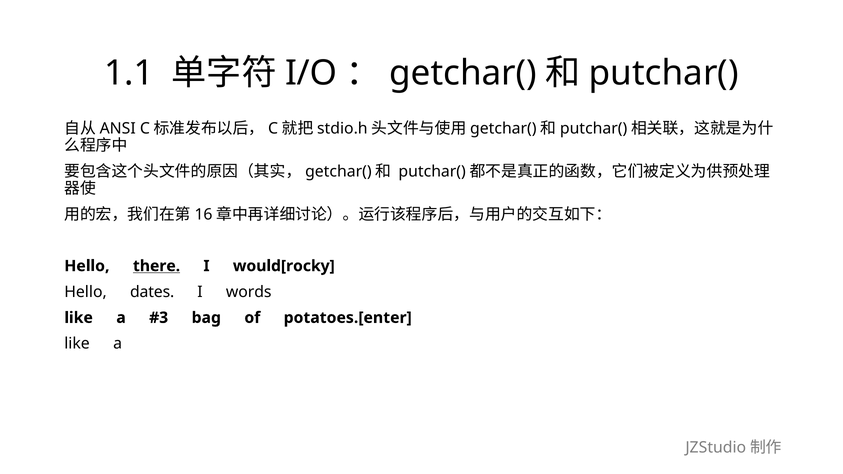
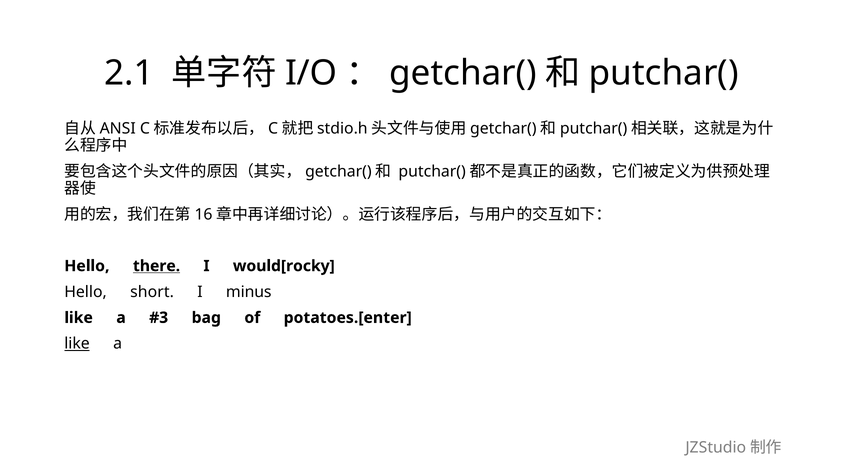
1.1: 1.1 -> 2.1 (129, 73)
dates: dates -> short (152, 292)
words: words -> minus (249, 292)
like underline: none -> present (77, 344)
